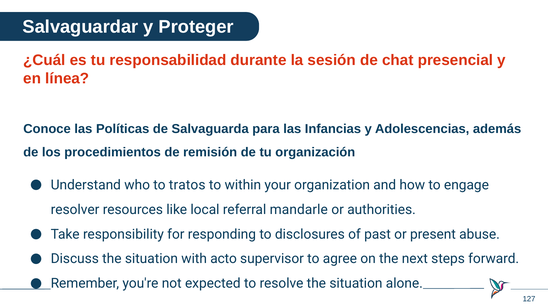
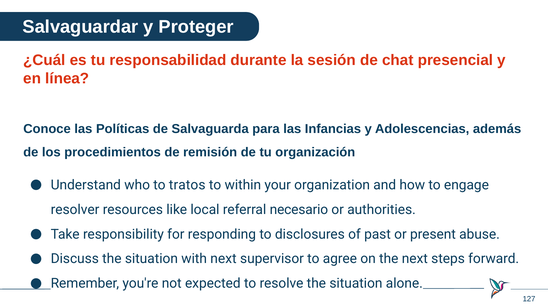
mandarle: mandarle -> necesario (299, 210)
with acto: acto -> next (223, 259)
